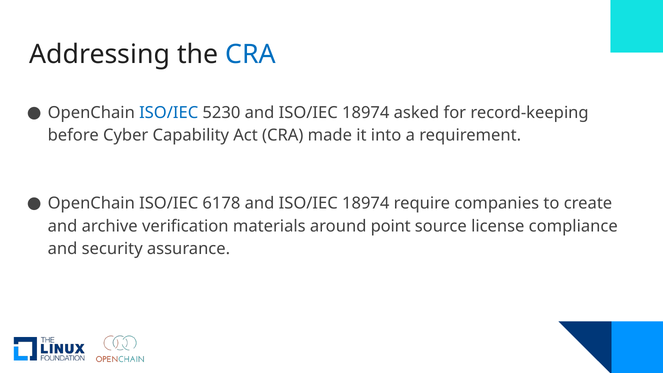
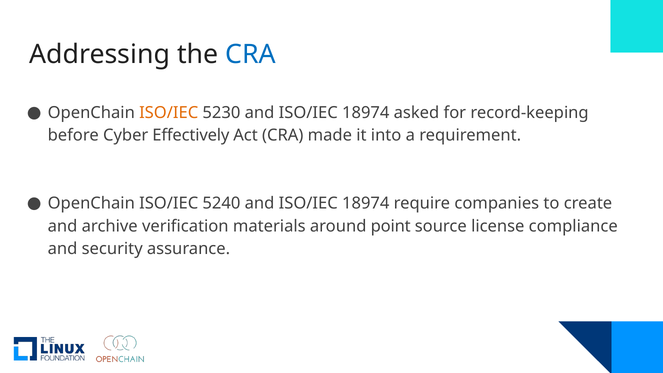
ISO/IEC colour: blue -> orange (169, 113)
Capability: Capability -> Effectively (191, 135)
6178: 6178 -> 5240 (221, 203)
